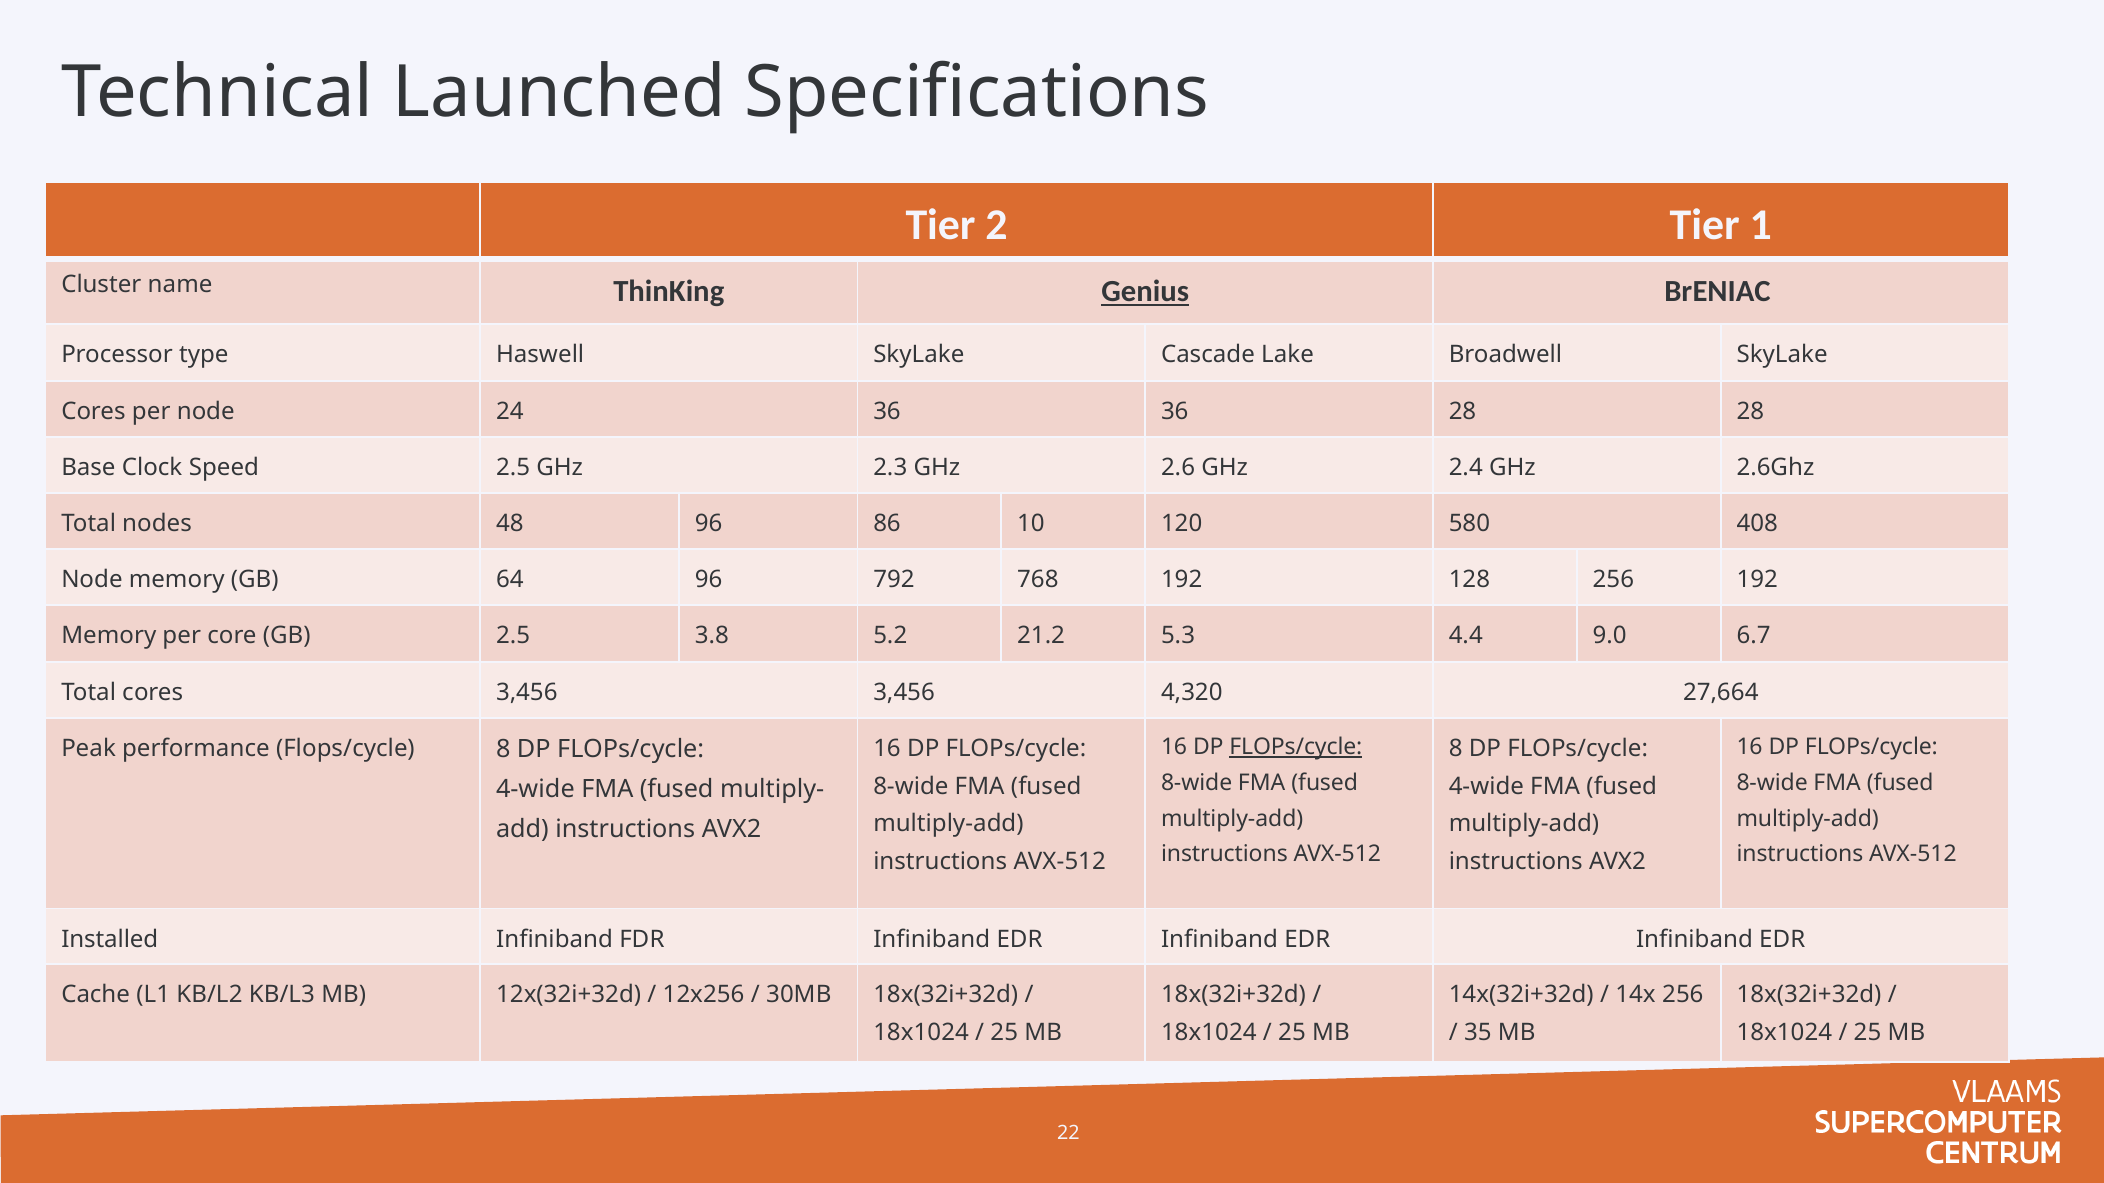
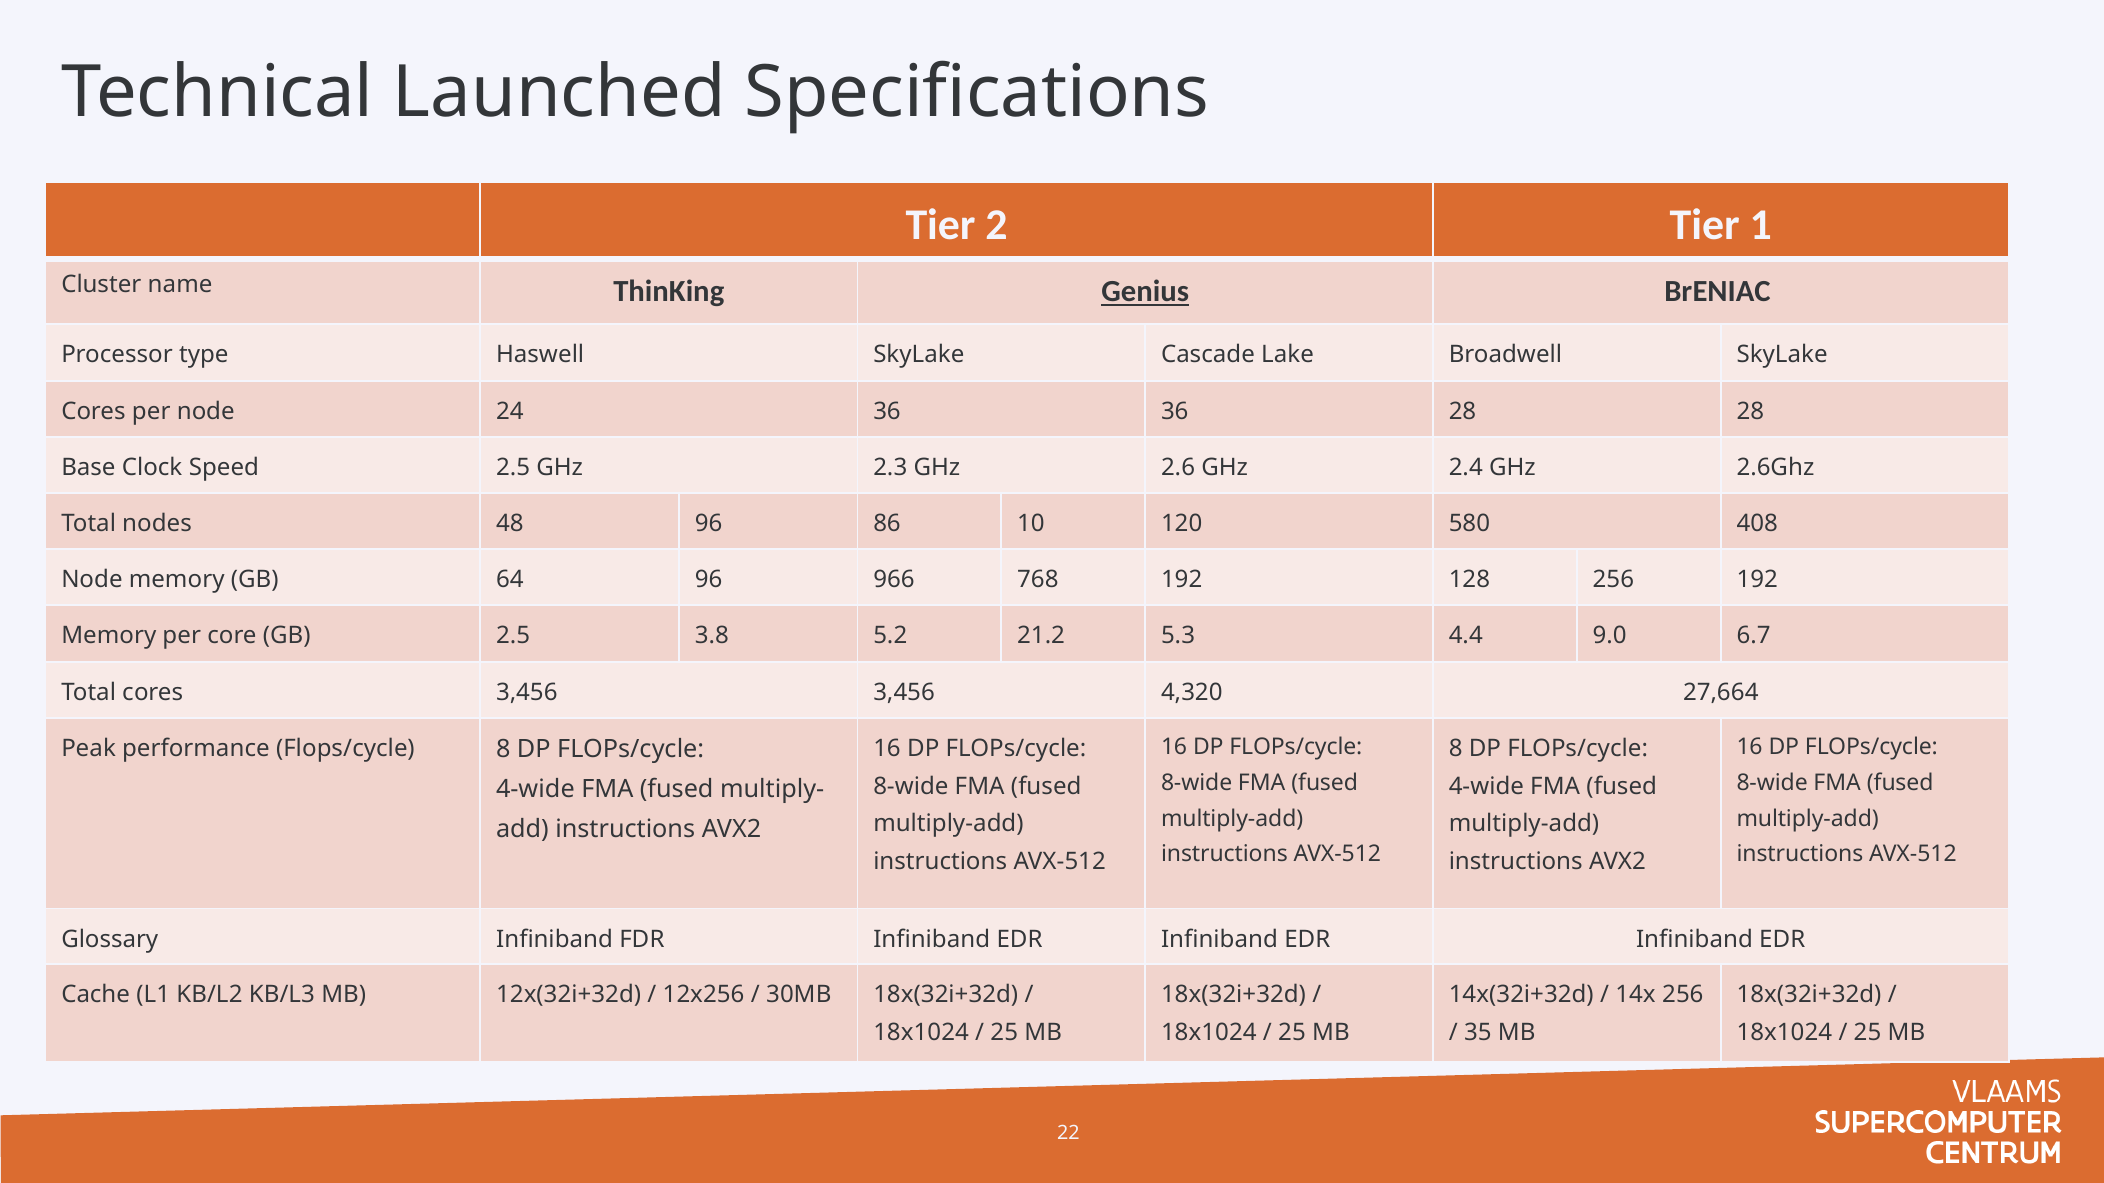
792: 792 -> 966 (894, 580)
FLOPs/cycle underline: present -> none (1296, 748)
Installed: Installed -> Glossary (110, 940)
